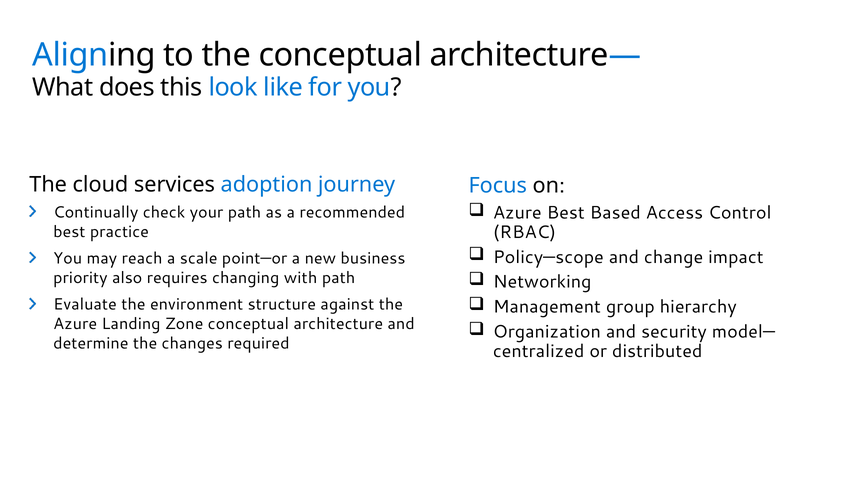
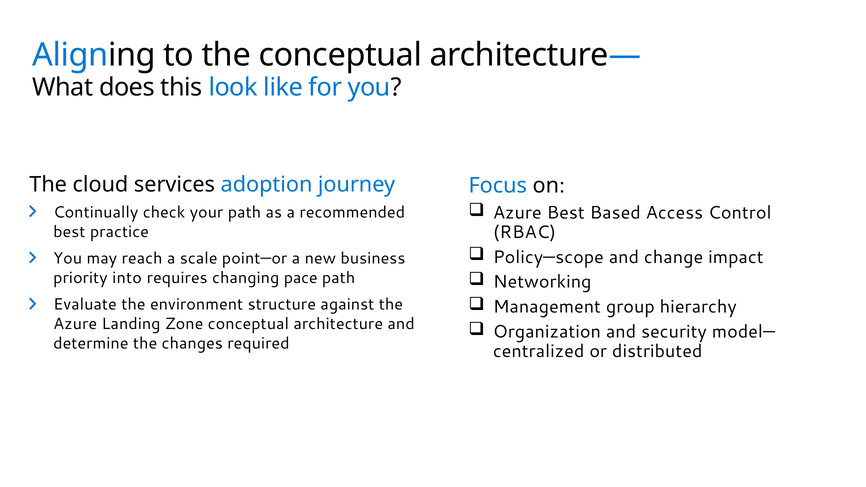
also: also -> into (127, 278)
with: with -> pace (301, 278)
